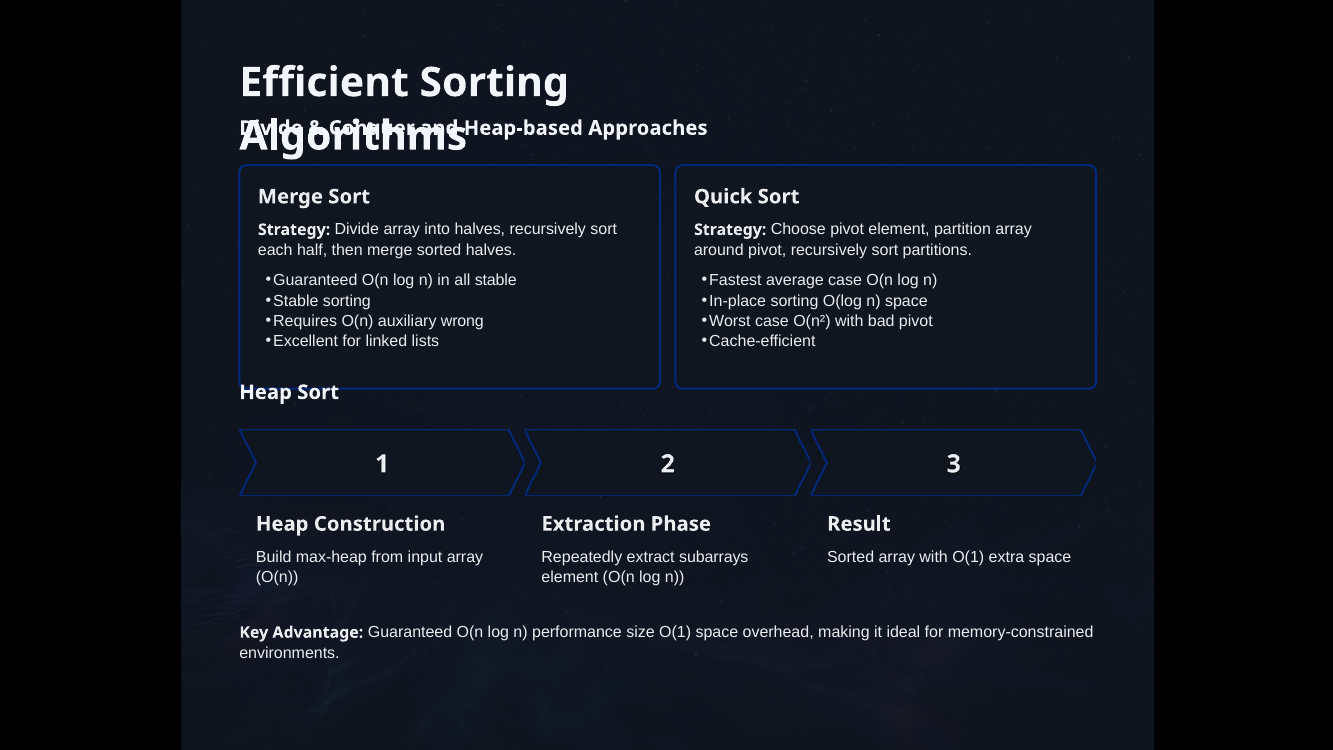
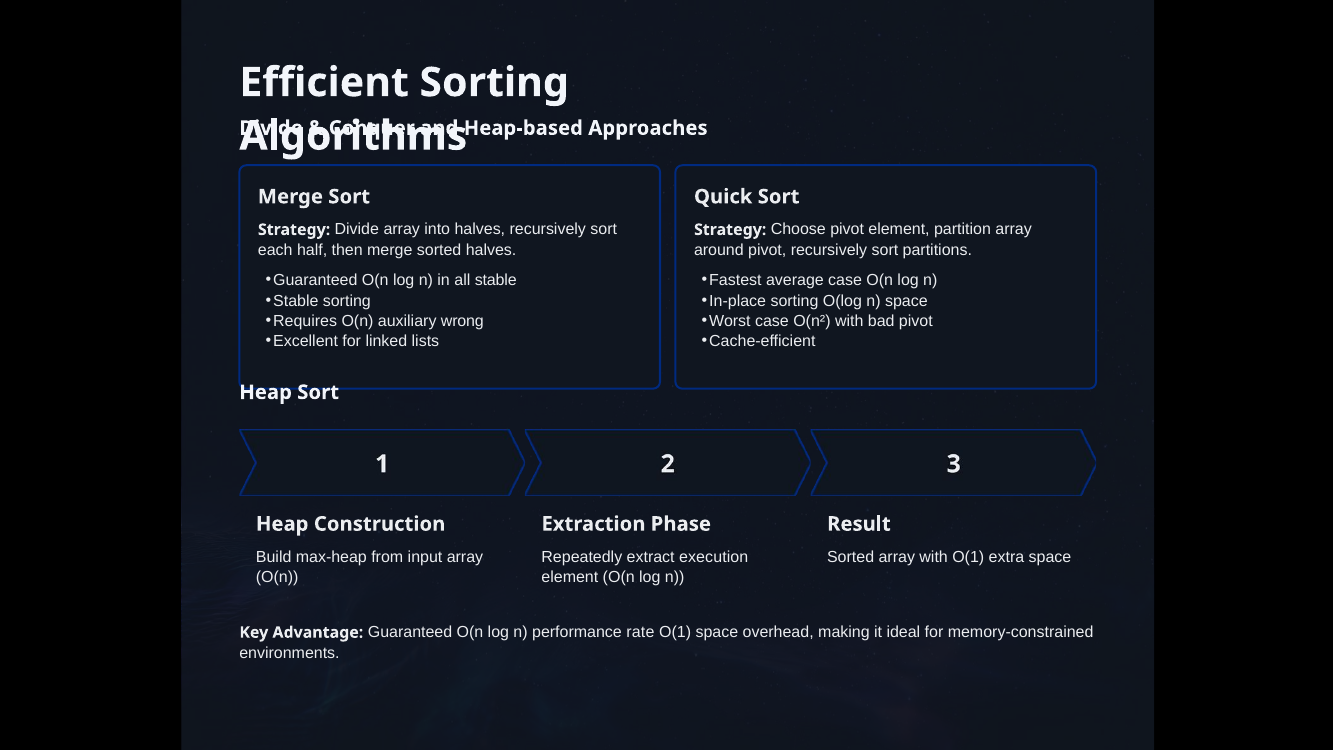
subarrays: subarrays -> execution (714, 557)
size: size -> rate (640, 632)
